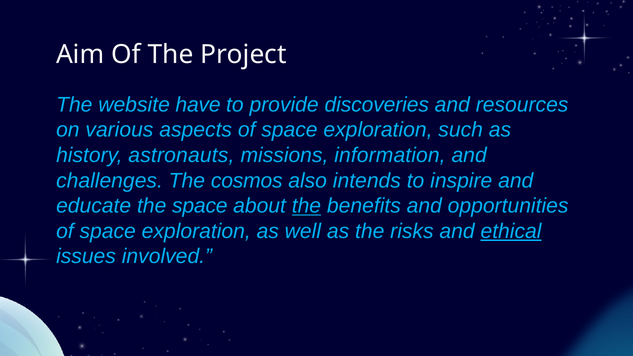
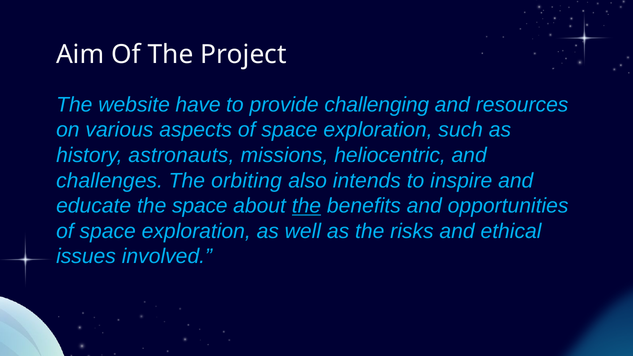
discoveries: discoveries -> challenging (377, 105)
information: information -> heliocentric (390, 155)
cosmos: cosmos -> orbiting (247, 181)
ethical underline: present -> none (511, 231)
